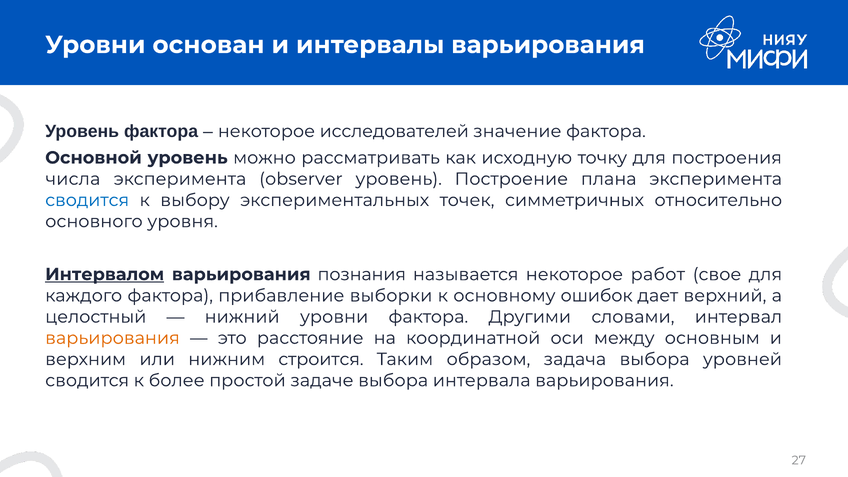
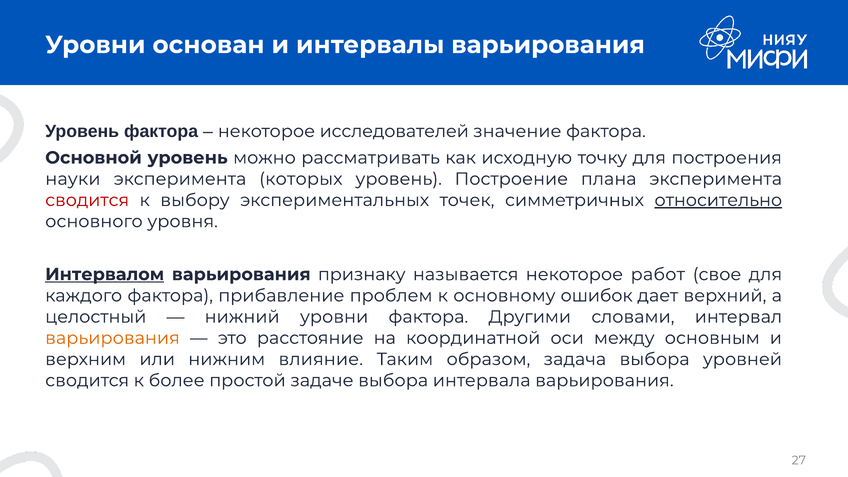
числа: числа -> науки (73, 179)
observer: observer -> которых (301, 179)
сводится colour: blue -> red (87, 200)
относительно underline: none -> present (718, 200)
познания: познания -> признаку (362, 274)
выборки: выборки -> проблем (391, 296)
строится: строится -> влияние (321, 359)
